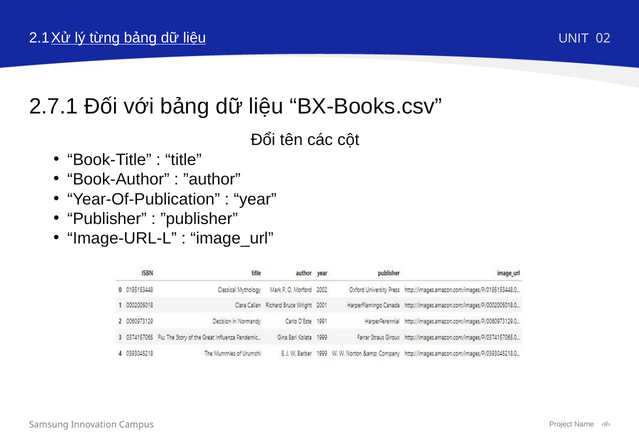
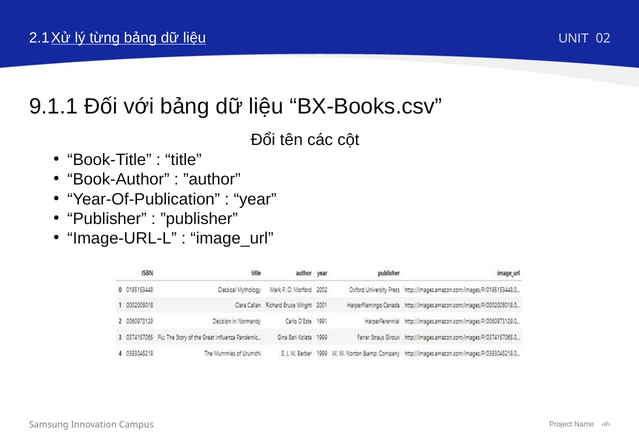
2.7.1: 2.7.1 -> 9.1.1 (54, 107)
